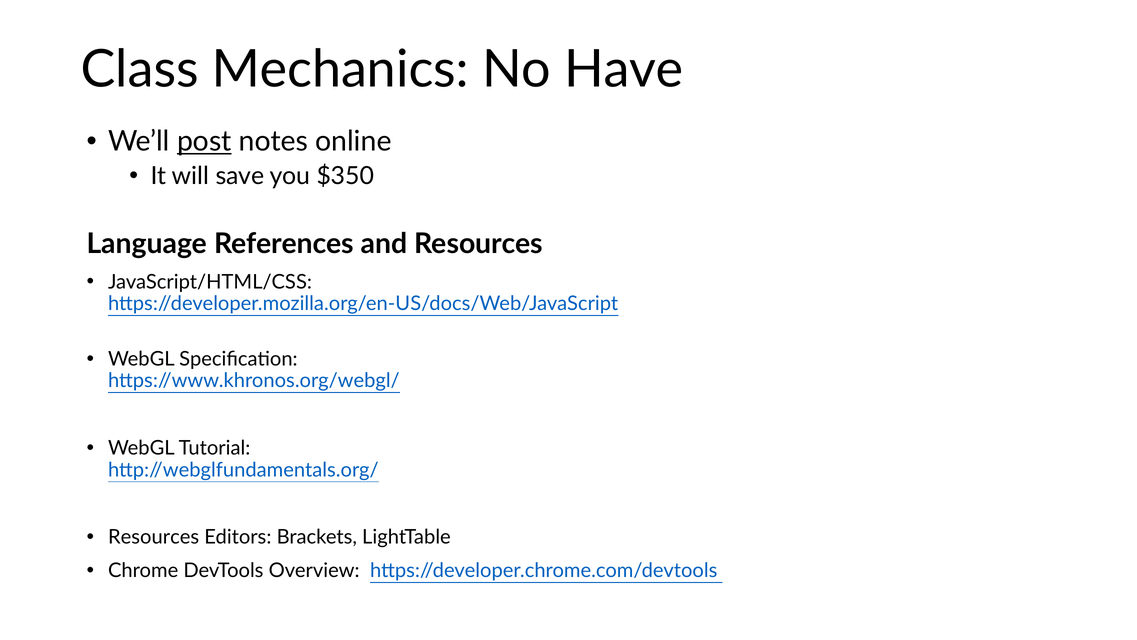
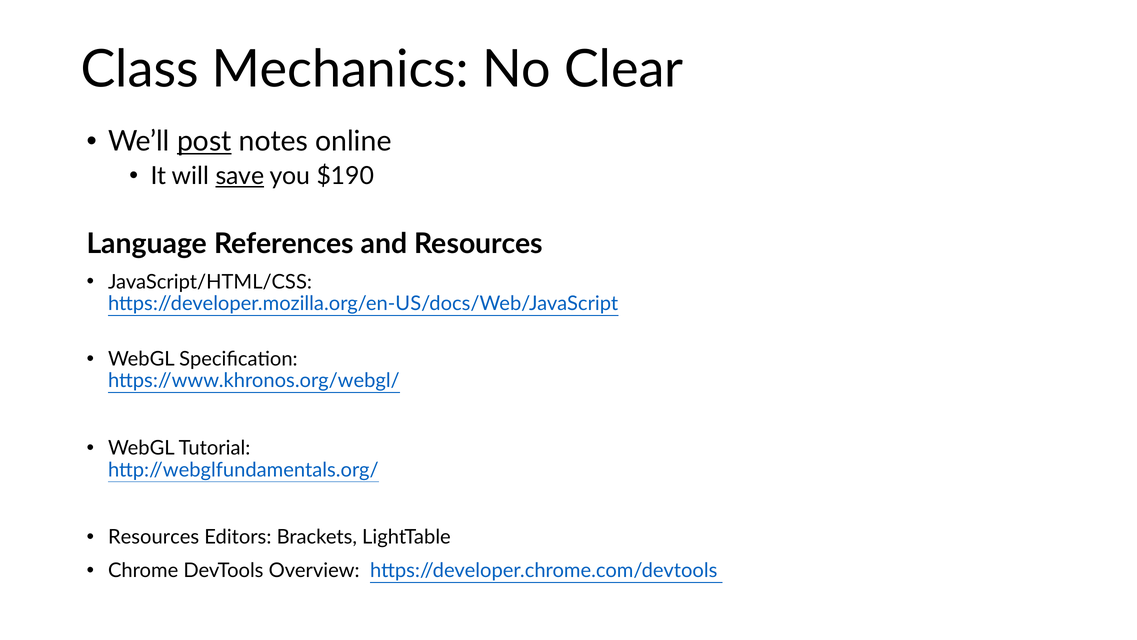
Have: Have -> Clear (624, 70)
save underline: none -> present (240, 176)
$350: $350 -> $190 (345, 176)
